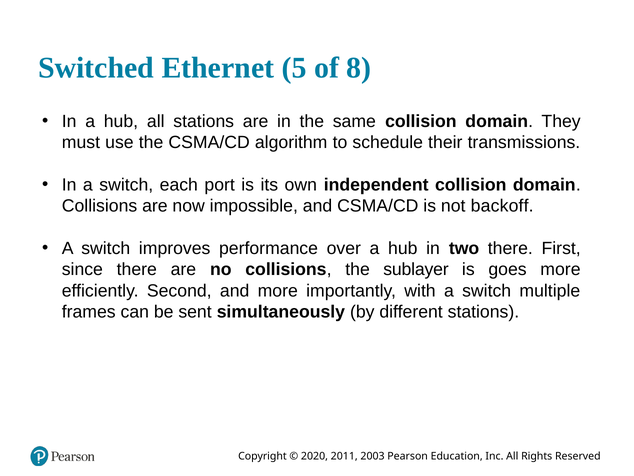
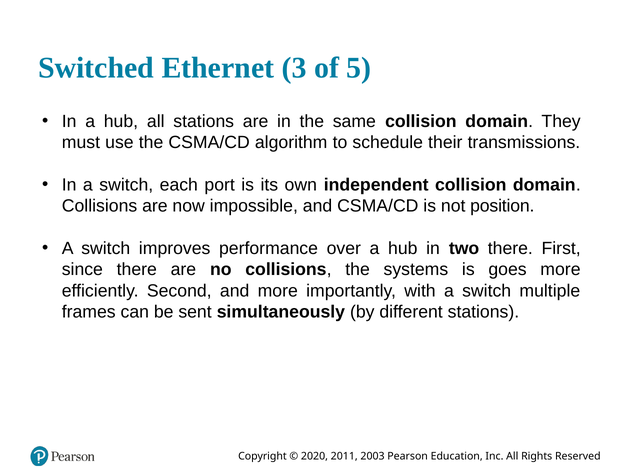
5: 5 -> 3 (294, 68)
8: 8 -> 5 (359, 68)
backoff: backoff -> position (502, 206)
sublayer: sublayer -> systems (416, 269)
